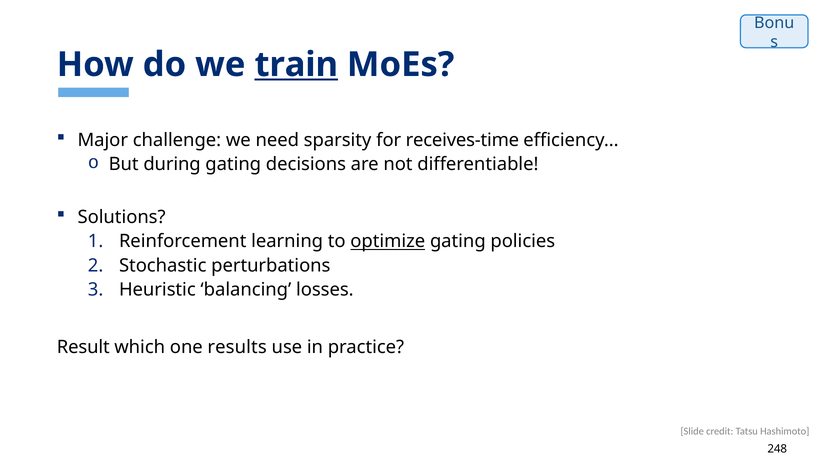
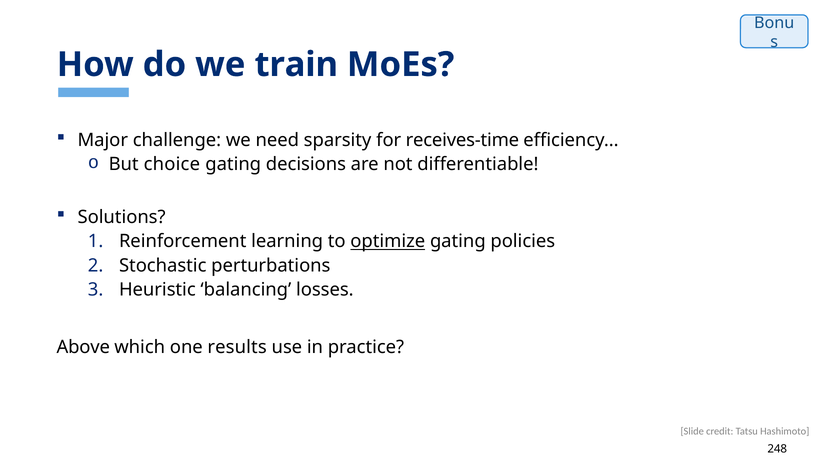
train underline: present -> none (296, 65)
during: during -> choice (172, 165)
Result: Result -> Above (83, 347)
